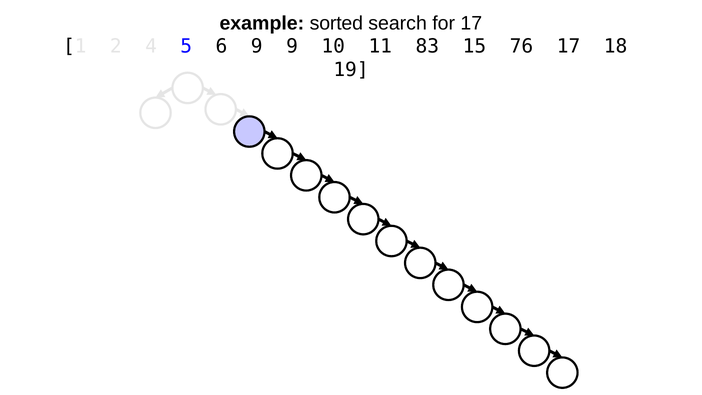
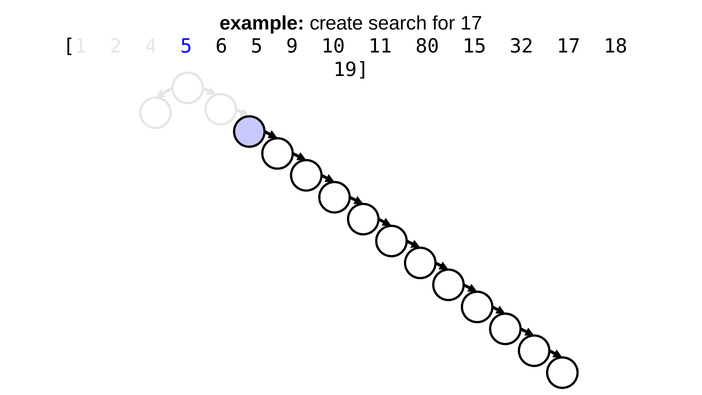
sorted: sorted -> create (336, 23)
6 9: 9 -> 5 (257, 47)
83: 83 -> 80 (427, 47)
76: 76 -> 32 (521, 47)
